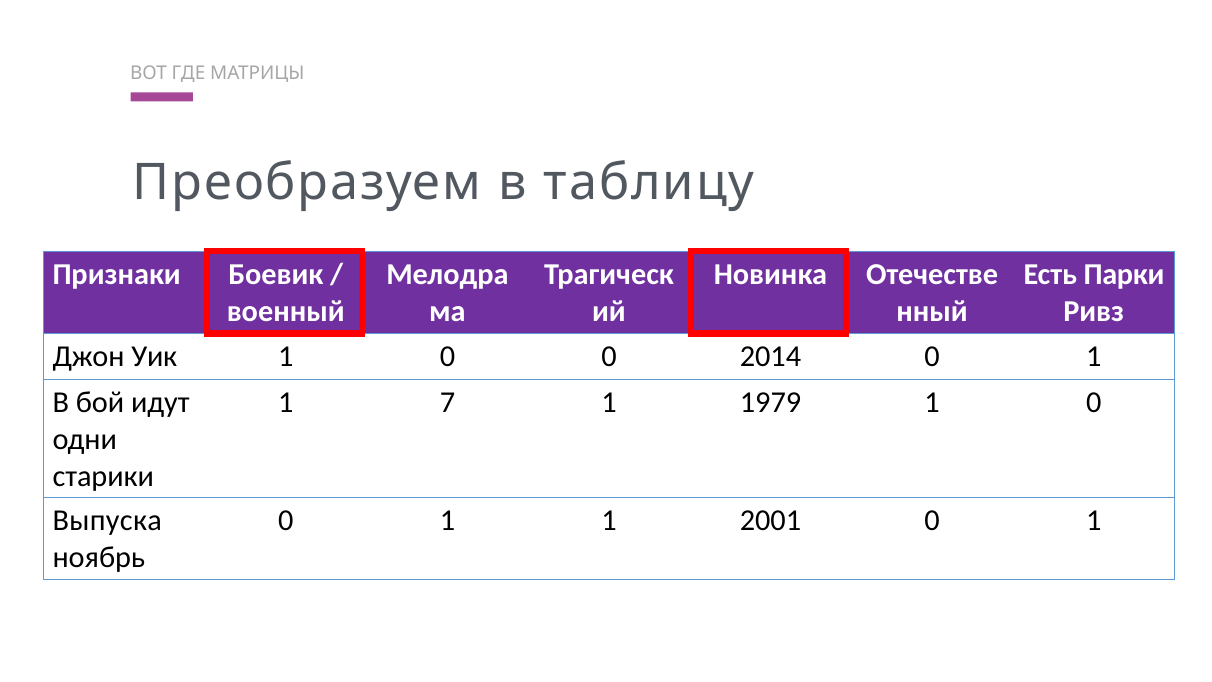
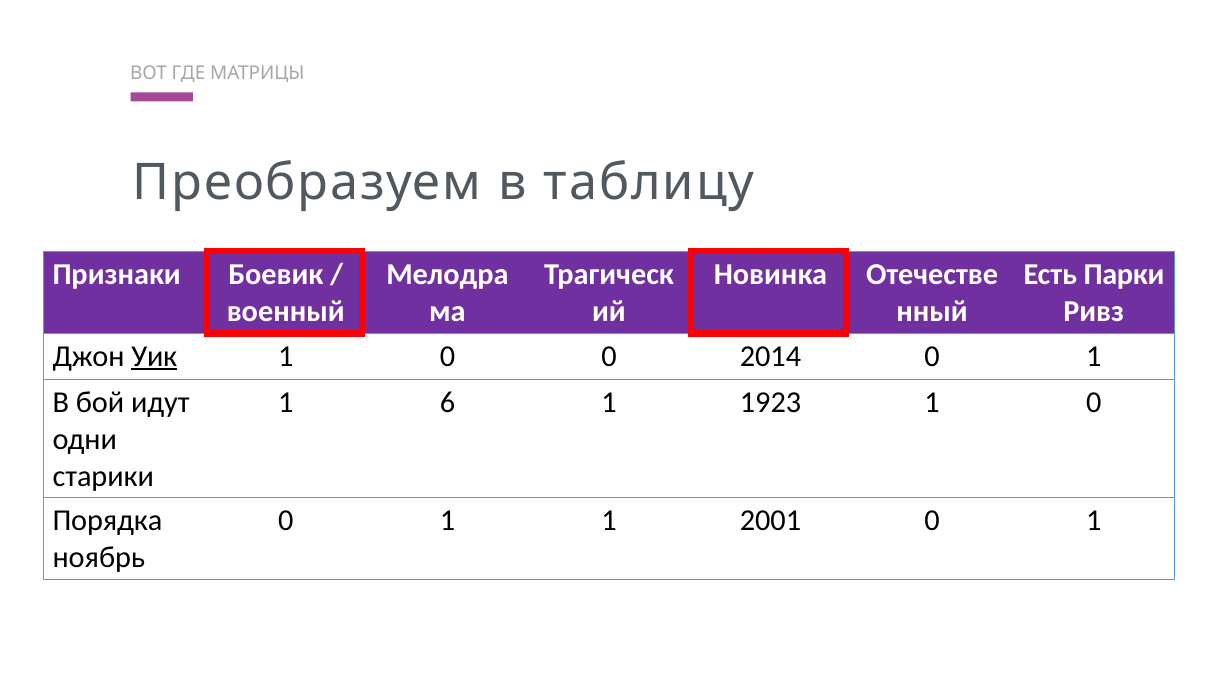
Уик underline: none -> present (154, 356)
7: 7 -> 6 (447, 402)
1979: 1979 -> 1923 (771, 402)
Выпуска: Выпуска -> Порядка (107, 520)
